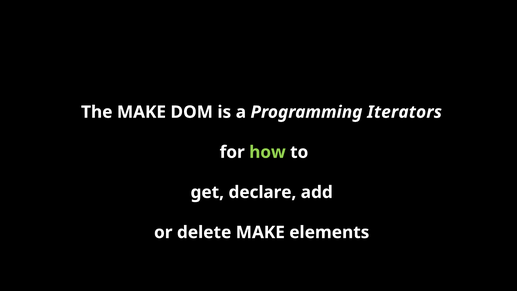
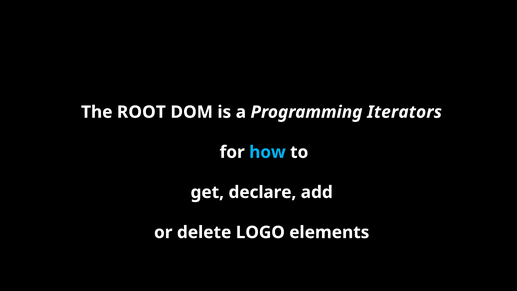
The MAKE: MAKE -> ROOT (141, 112)
how colour: light green -> light blue (267, 152)
delete MAKE: MAKE -> LOGO (260, 232)
